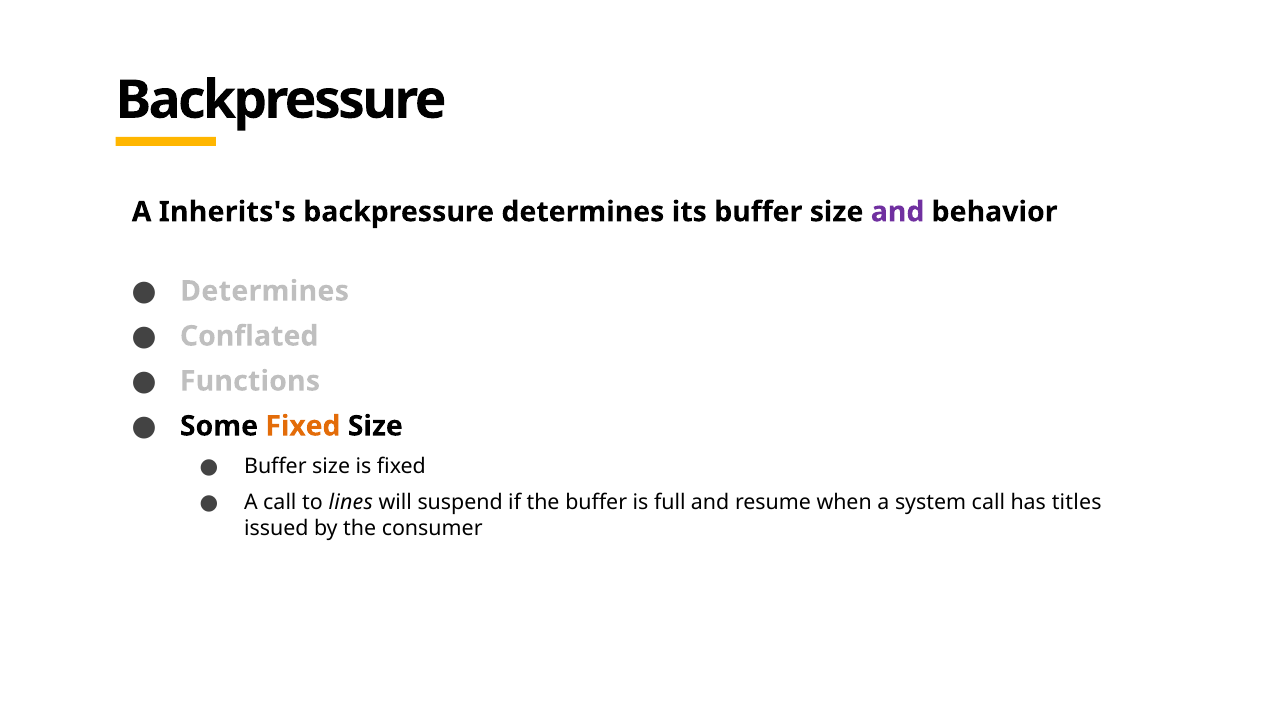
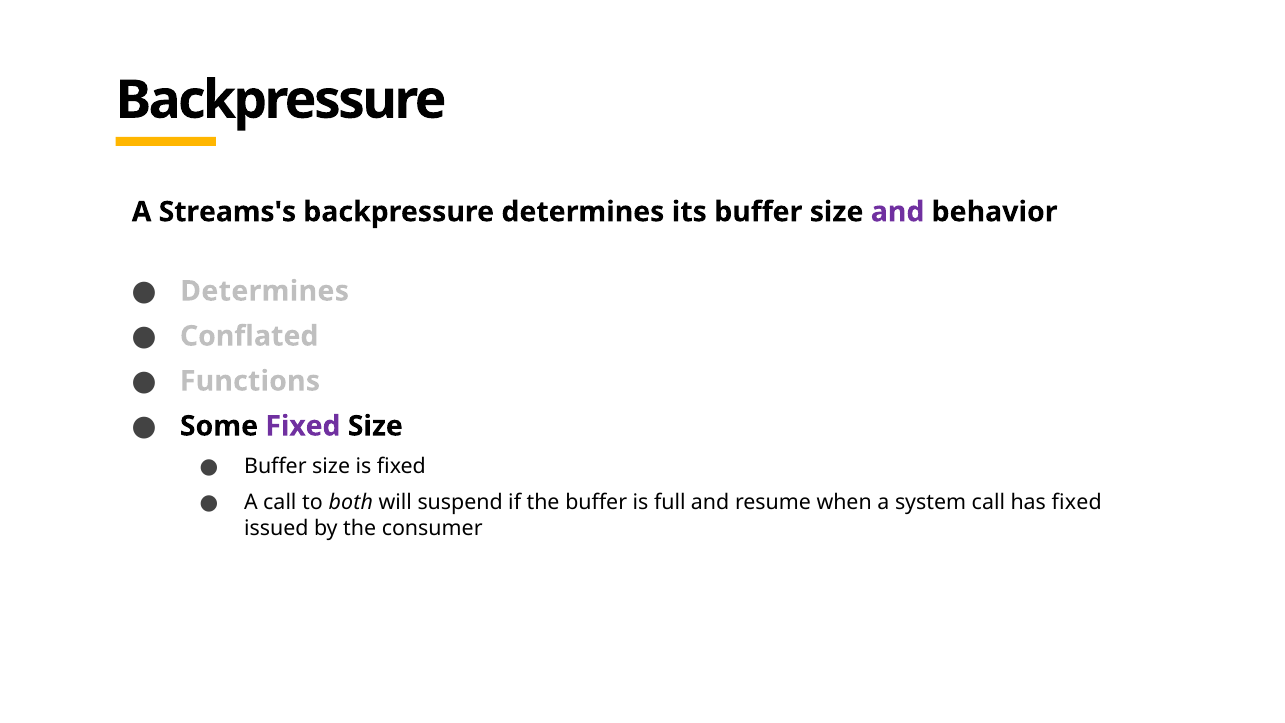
Inherits's: Inherits's -> Streams's (227, 212)
Fixed colour: orange -> purple (303, 426)
lines: lines -> both (351, 503)
has titles: titles -> fixed (1077, 503)
